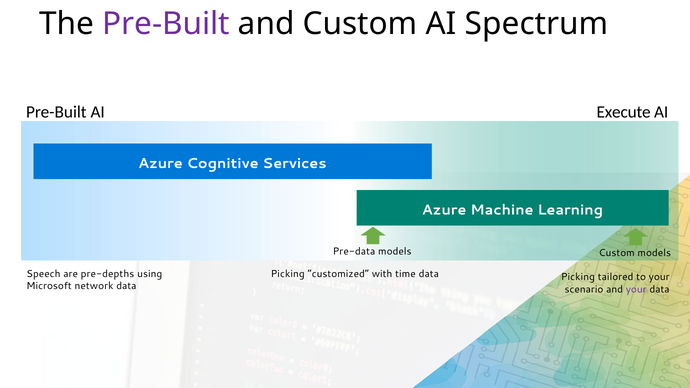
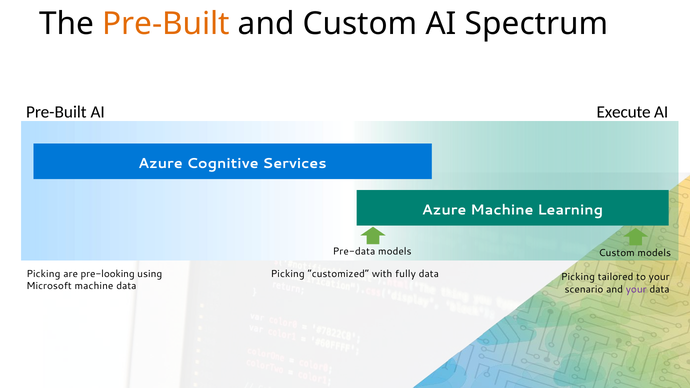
Pre-Built colour: purple -> orange (166, 24)
Speech: Speech -> Picking (43, 274)
pre-depths: pre-depths -> pre-looking (108, 274)
time: time -> fully (405, 274)
Microsoft network: network -> machine (94, 286)
